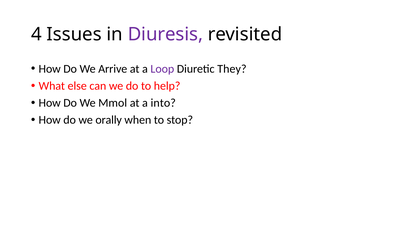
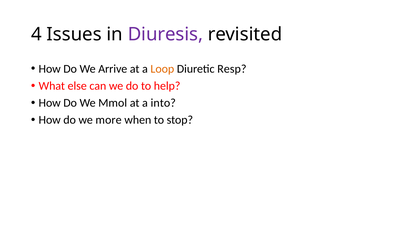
Loop colour: purple -> orange (162, 69)
They: They -> Resp (232, 69)
orally: orally -> more (109, 120)
